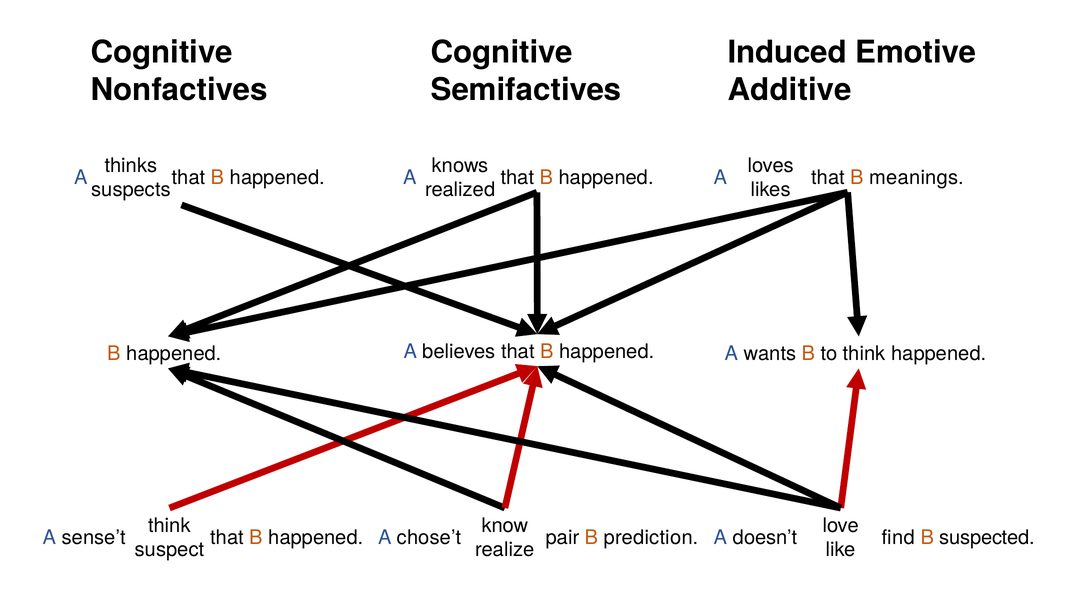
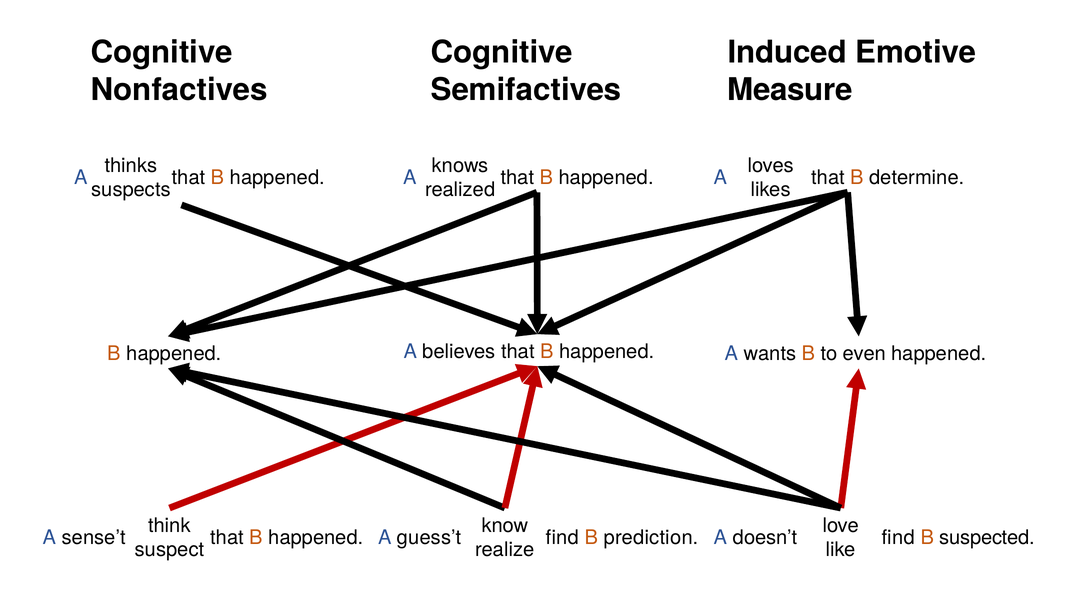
Additive: Additive -> Measure (790, 90)
meanings: meanings -> determine (917, 178)
to think: think -> even (864, 354)
chose’t: chose’t -> guess’t (429, 538)
pair: pair -> find (562, 538)
